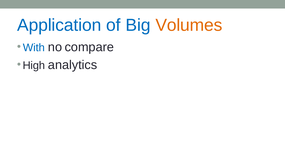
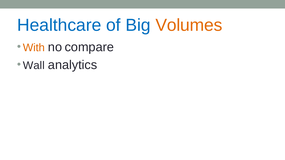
Application: Application -> Healthcare (59, 25)
With colour: blue -> orange (34, 48)
High: High -> Wall (34, 66)
